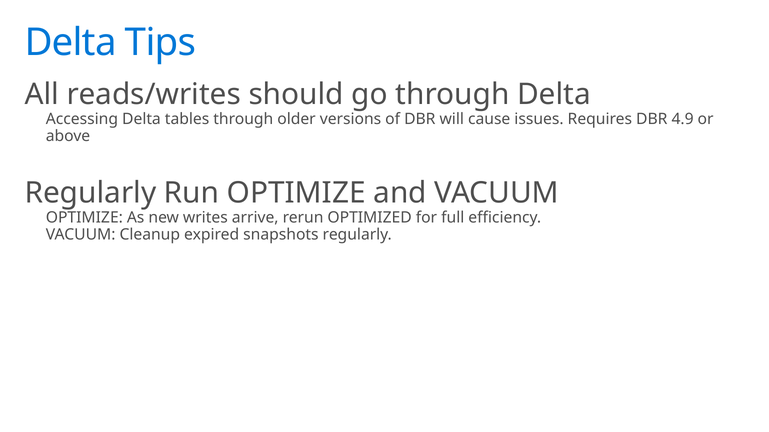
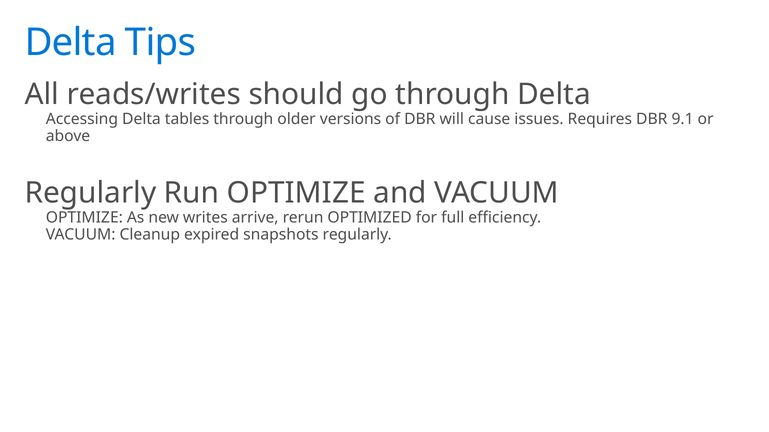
4.9: 4.9 -> 9.1 (683, 119)
